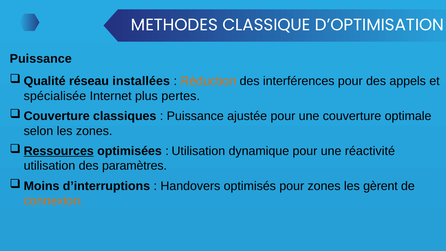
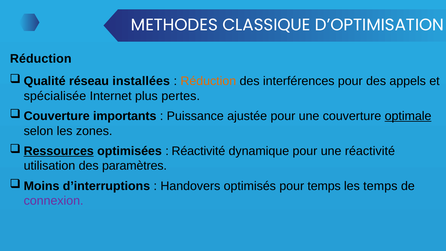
Puissance: Puissance -> Réduction (41, 59)
classiques: classiques -> importants (125, 116)
optimale underline: none -> present (408, 116)
Utilisation: Utilisation -> Réactivité (198, 151)
pour zones: zones -> temps (324, 186)
les gèrent: gèrent -> temps (380, 186)
connexion colour: orange -> purple (54, 201)
